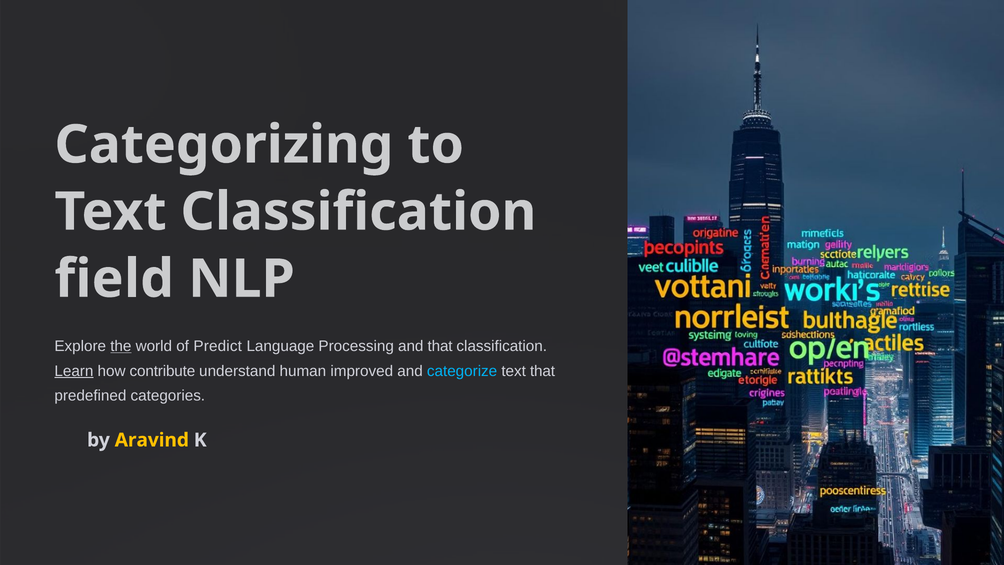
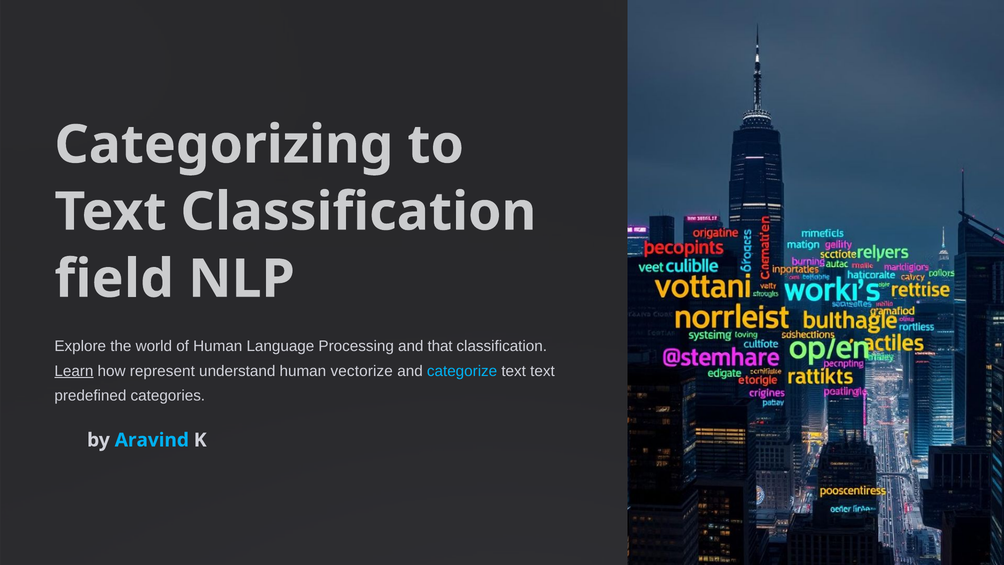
the underline: present -> none (121, 346)
of Predict: Predict -> Human (218, 346)
contribute: contribute -> represent (162, 371)
improved: improved -> vectorize (362, 371)
text that: that -> text (542, 371)
Aravind colour: yellow -> light blue (152, 440)
